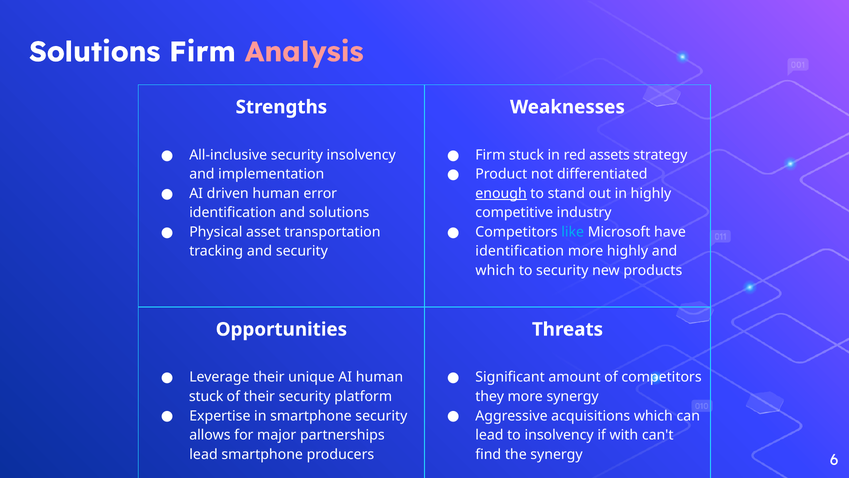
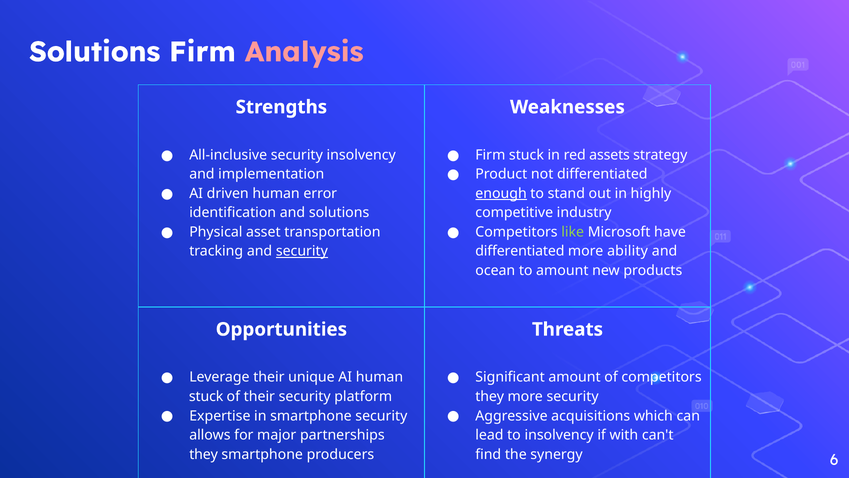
like colour: light blue -> light green (573, 232)
security underline: none -> present (302, 251)
identification: identification -> differentiated (520, 251)
more highly: highly -> ability (628, 251)
which: which -> ocean (495, 270)
to security: security -> amount (562, 270)
more synergy: synergy -> security (573, 396)
lead: lead -> they (204, 454)
